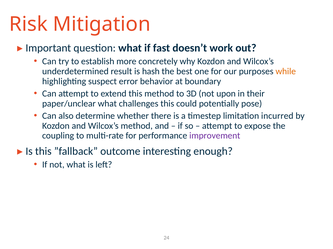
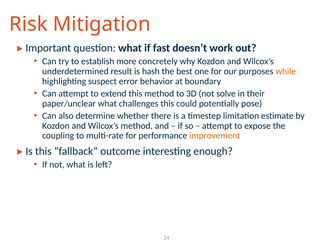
upon: upon -> solve (226, 94)
incurred: incurred -> estimate (277, 116)
improvement colour: purple -> orange (215, 136)
